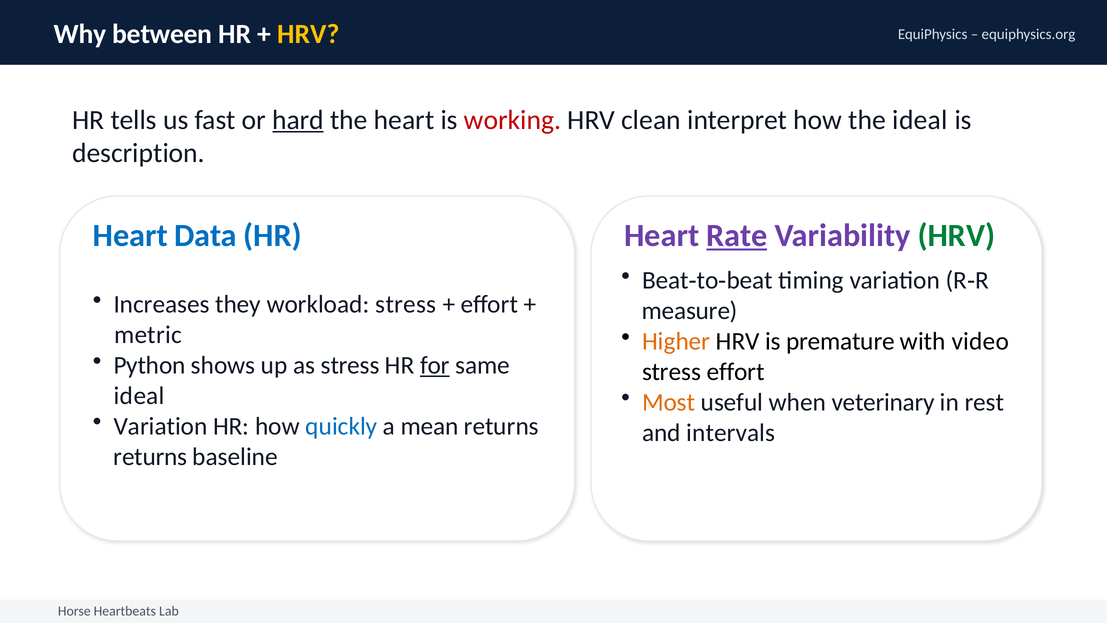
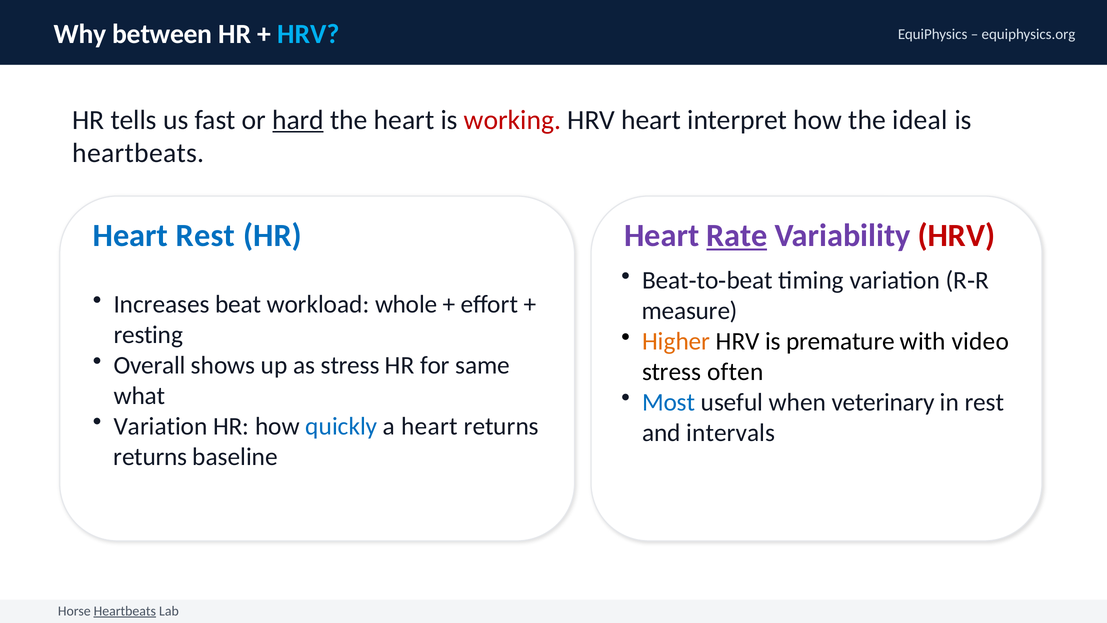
HRV colour: yellow -> light blue (309, 34)
HRV clean: clean -> heart (651, 120)
description: description -> heartbeats (138, 153)
Heart Data: Data -> Rest (205, 236)
HRV colour: green -> red (956, 236)
Increases they: they -> beat (238, 304)
workload stress: stress -> whole (406, 304)
metric: metric -> resting (148, 335)
Python: Python -> Overall (150, 365)
for underline: present -> none (435, 365)
stress effort: effort -> often (735, 372)
ideal: ideal -> what (139, 396)
Most colour: orange -> blue (669, 402)
a mean: mean -> heart (429, 426)
Heartbeats underline: none -> present (125, 611)
